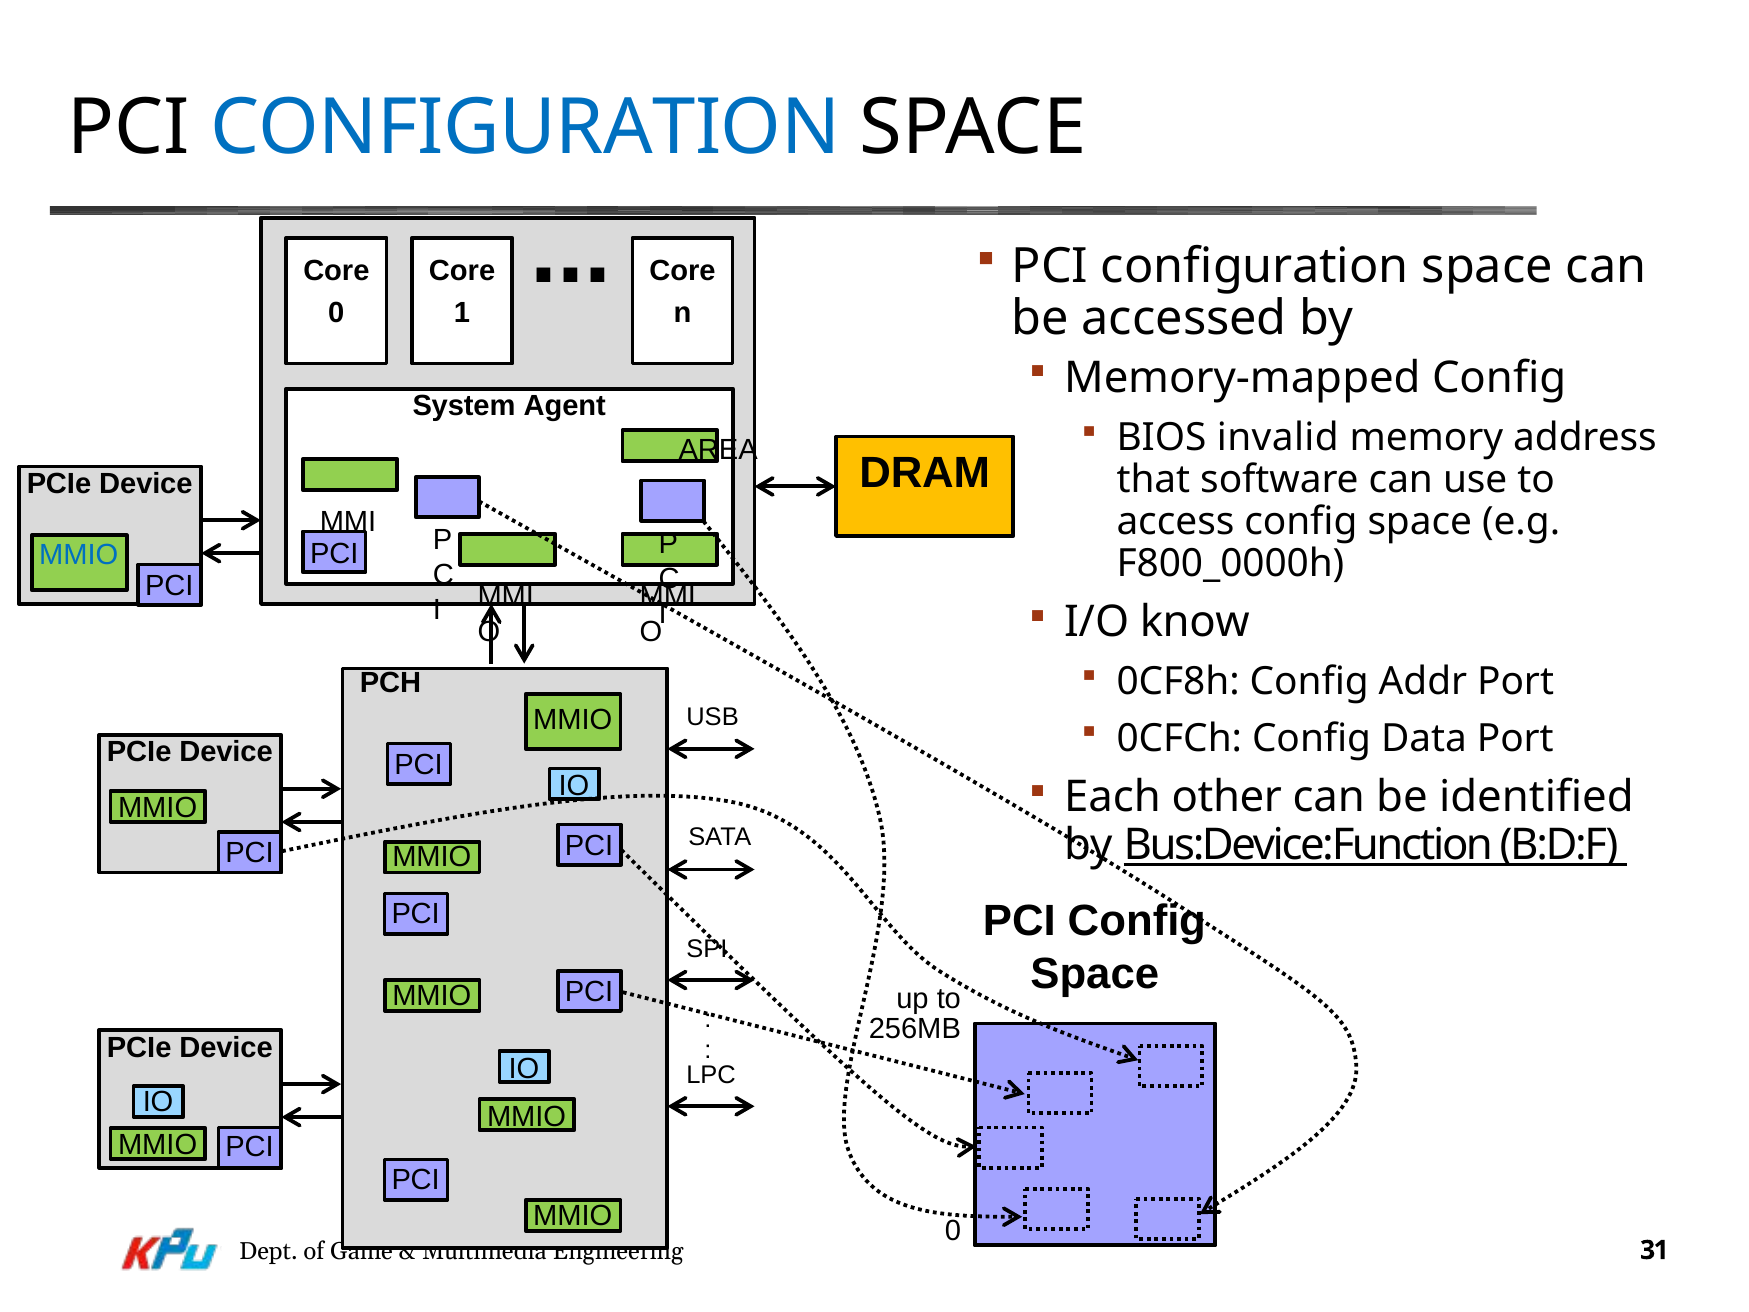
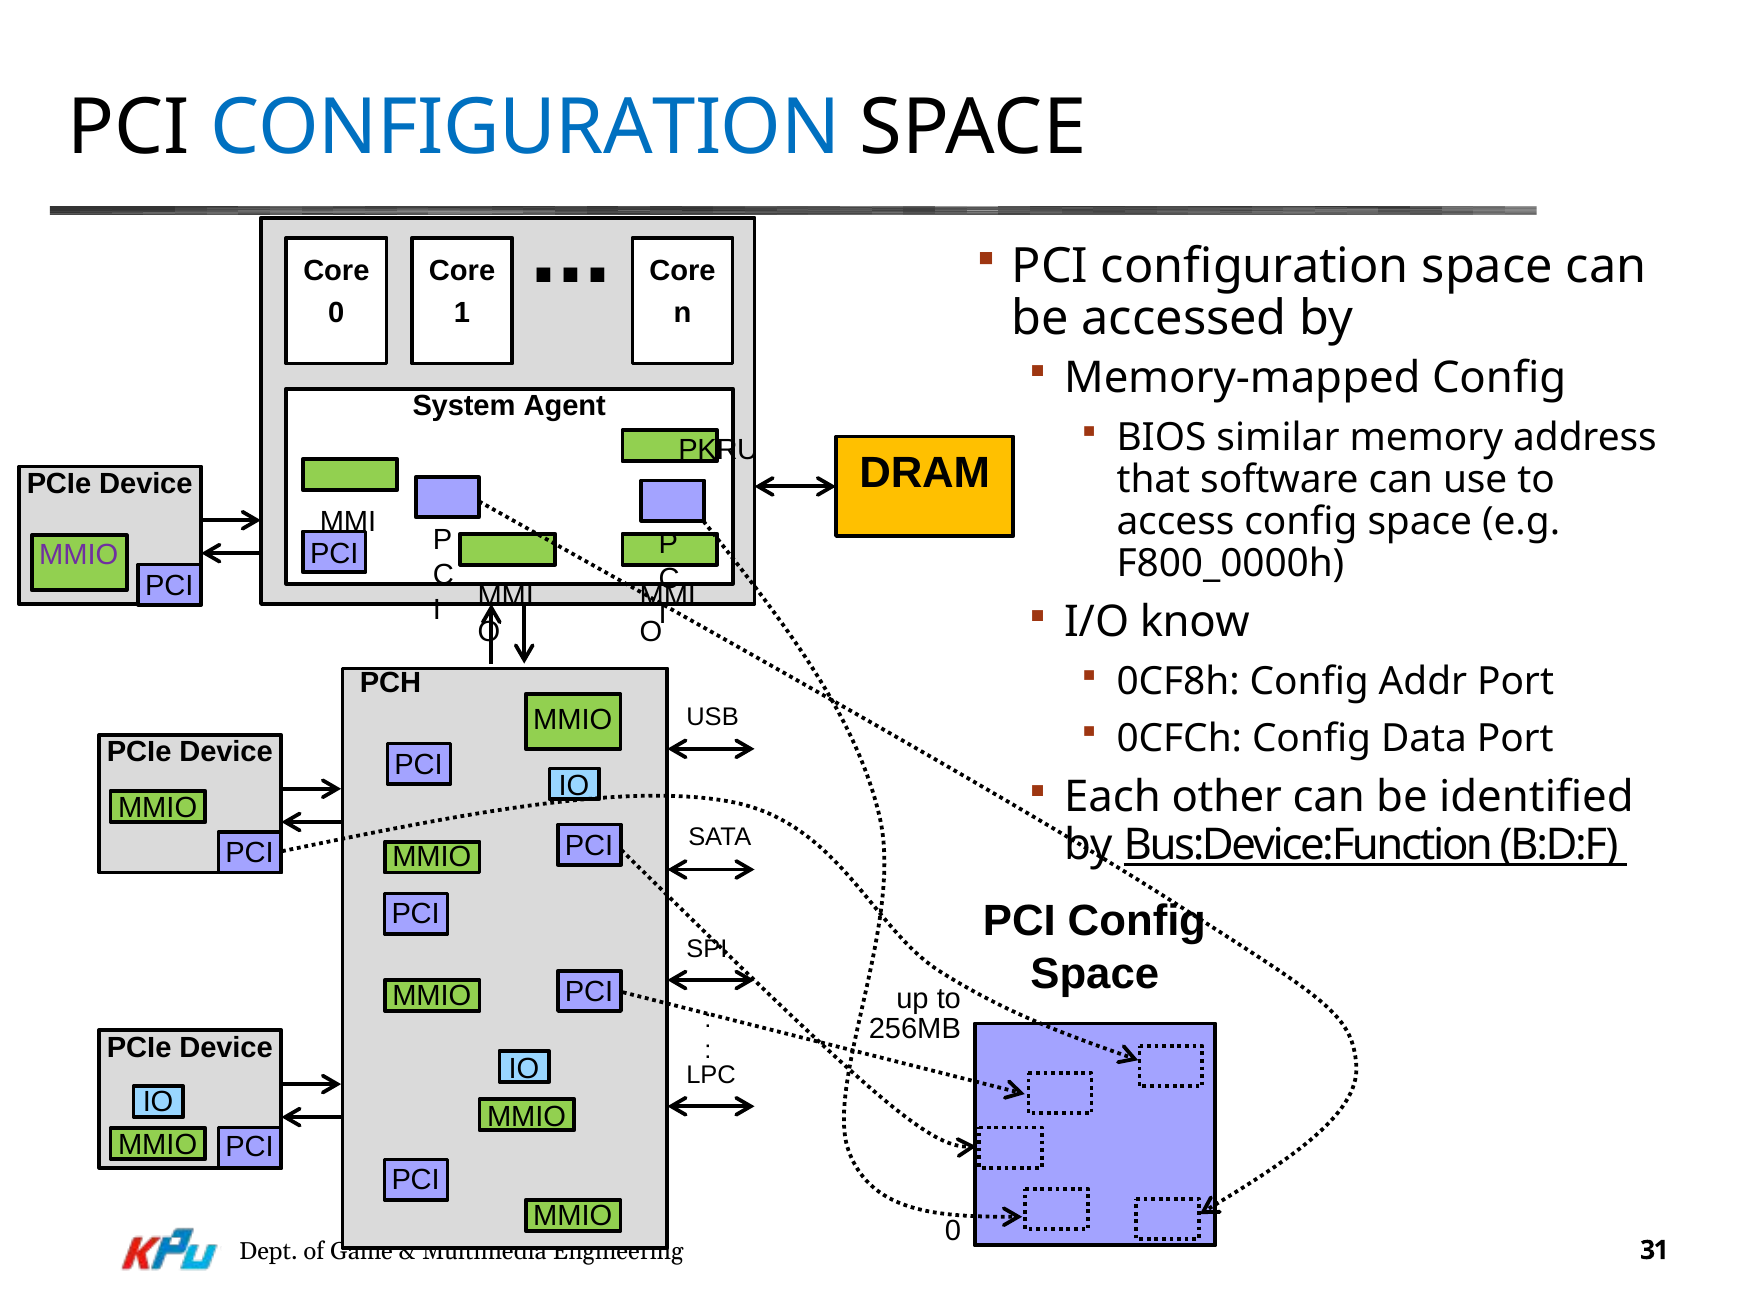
invalid: invalid -> similar (1278, 437)
AREA: AREA -> PKRU (718, 450)
MMIO colour: blue -> purple (79, 554)
